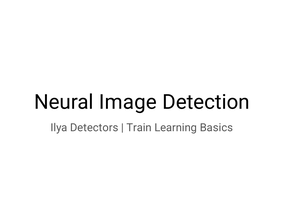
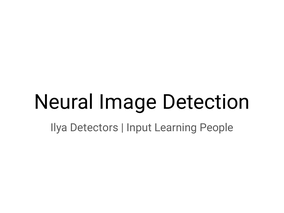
Train: Train -> Input (139, 128)
Basics: Basics -> People (217, 128)
